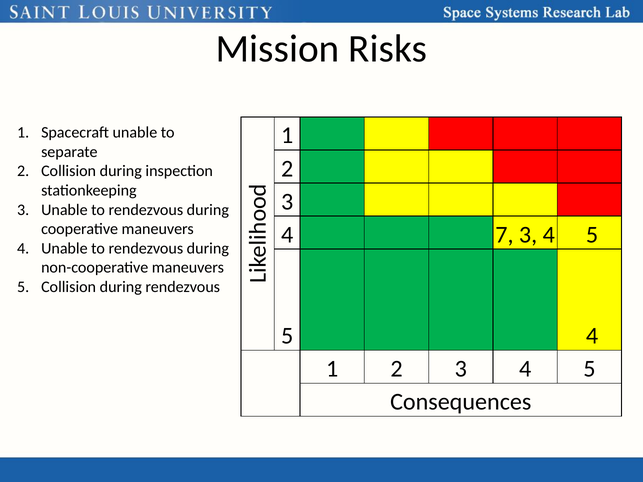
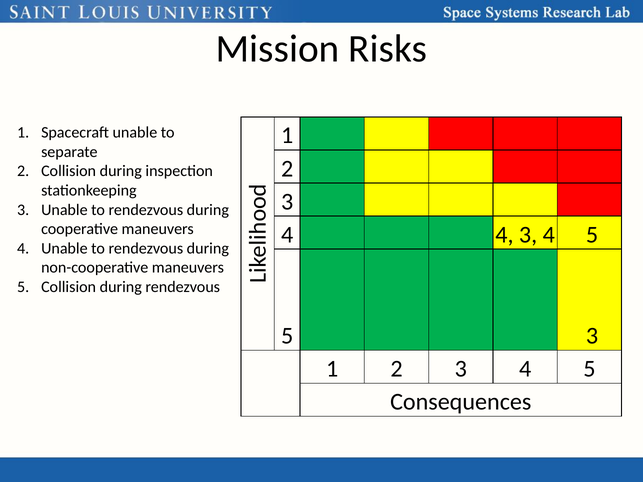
4 7: 7 -> 4 (504, 235)
5 4: 4 -> 3 (592, 336)
